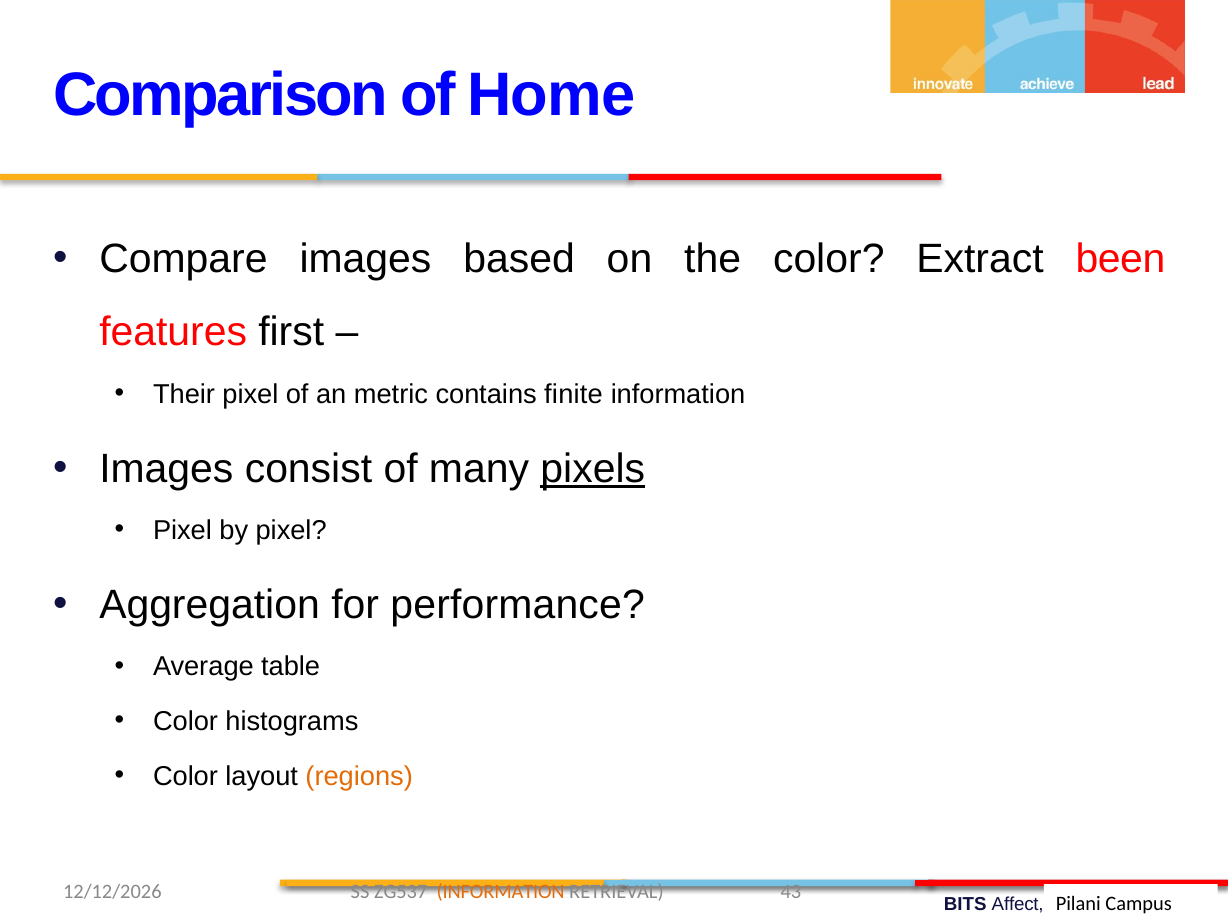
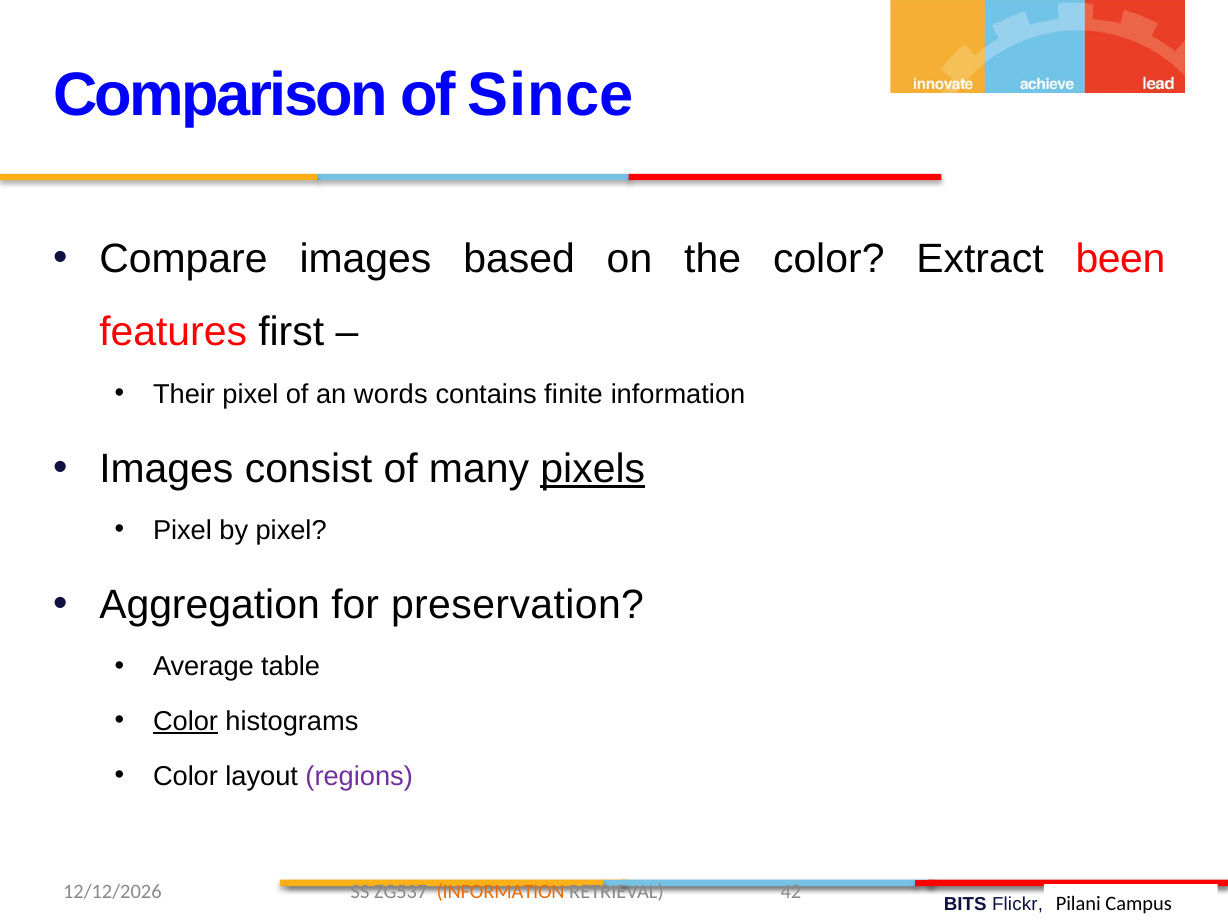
Home: Home -> Since (551, 95)
metric: metric -> words (391, 394)
performance: performance -> preservation (517, 605)
Color underline: none -> present (185, 722)
regions colour: orange -> purple (359, 776)
43: 43 -> 42 (791, 892)
Affect: Affect -> Flickr (1018, 904)
